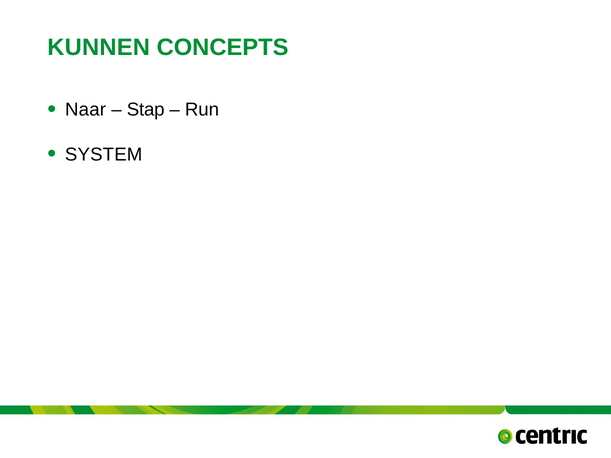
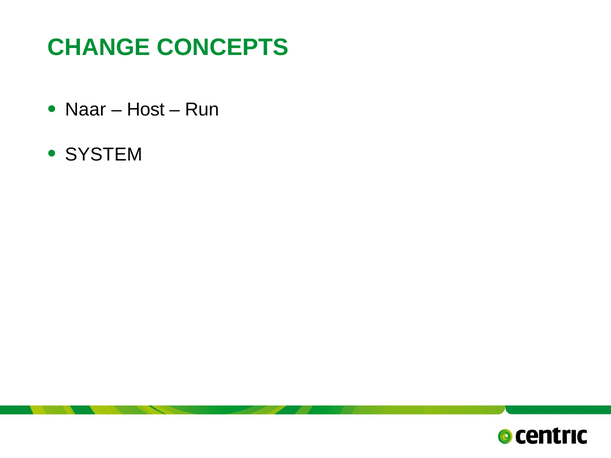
KUNNEN: KUNNEN -> CHANGE (99, 48)
Stap: Stap -> Host (146, 110)
